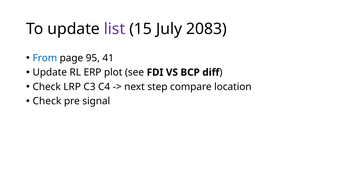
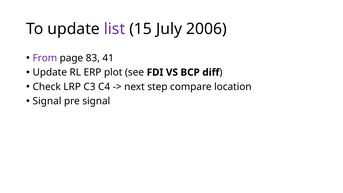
2083: 2083 -> 2006 (207, 29)
From colour: blue -> purple (45, 58)
95: 95 -> 83 (93, 58)
Check: Check -> Signal (47, 101)
